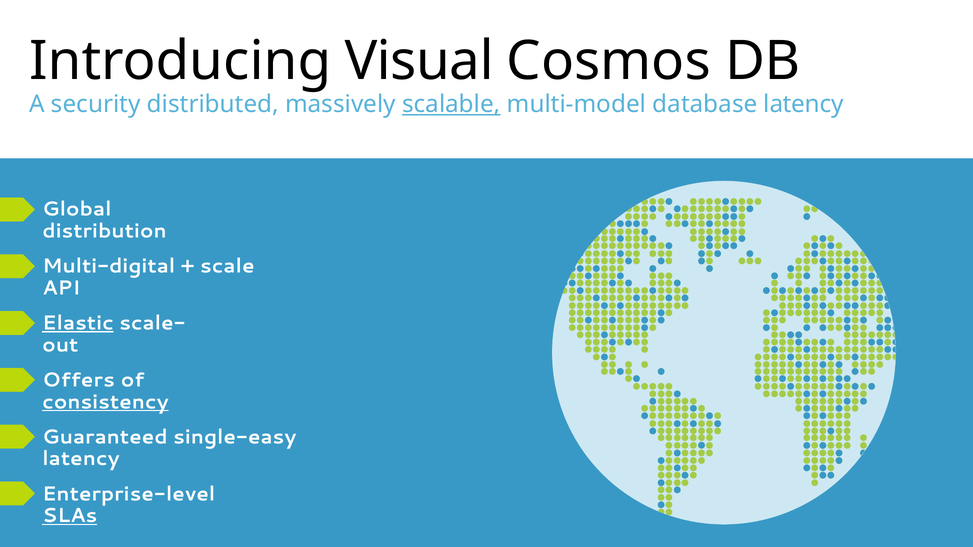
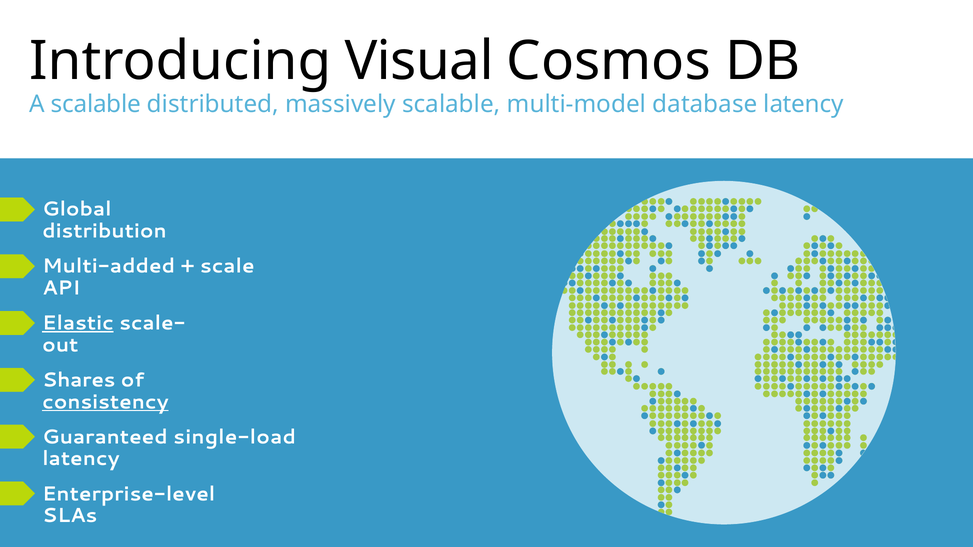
A security: security -> scalable (96, 104)
scalable underline: present -> none (451, 104)
Multi-digital: Multi-digital -> Multi-added (109, 266)
Offers: Offers -> Shares (79, 380)
single-easy: single-easy -> single-load (235, 437)
SLAs underline: present -> none (70, 516)
